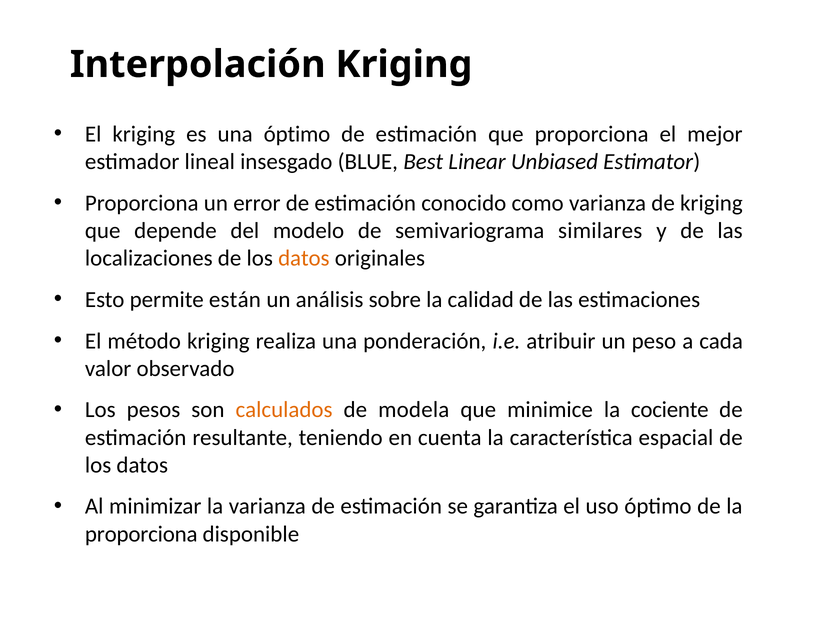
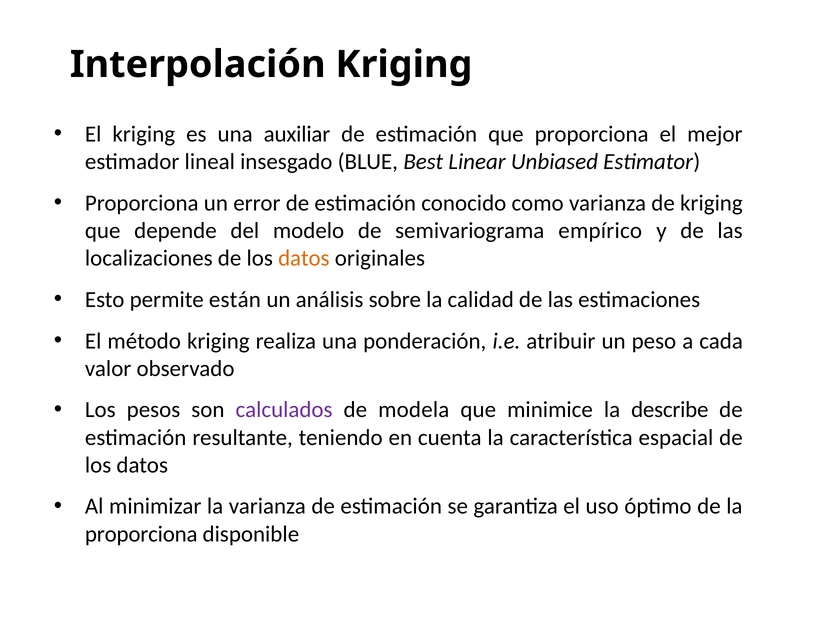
una óptimo: óptimo -> auxiliar (297, 134)
similares: similares -> empírico (600, 230)
calculados colour: orange -> purple (284, 410)
cociente: cociente -> describe (670, 410)
